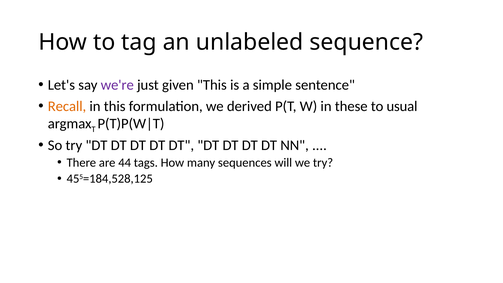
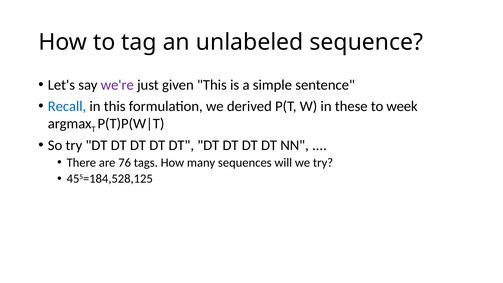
Recall colour: orange -> blue (67, 106)
usual: usual -> week (402, 106)
44: 44 -> 76 (125, 163)
